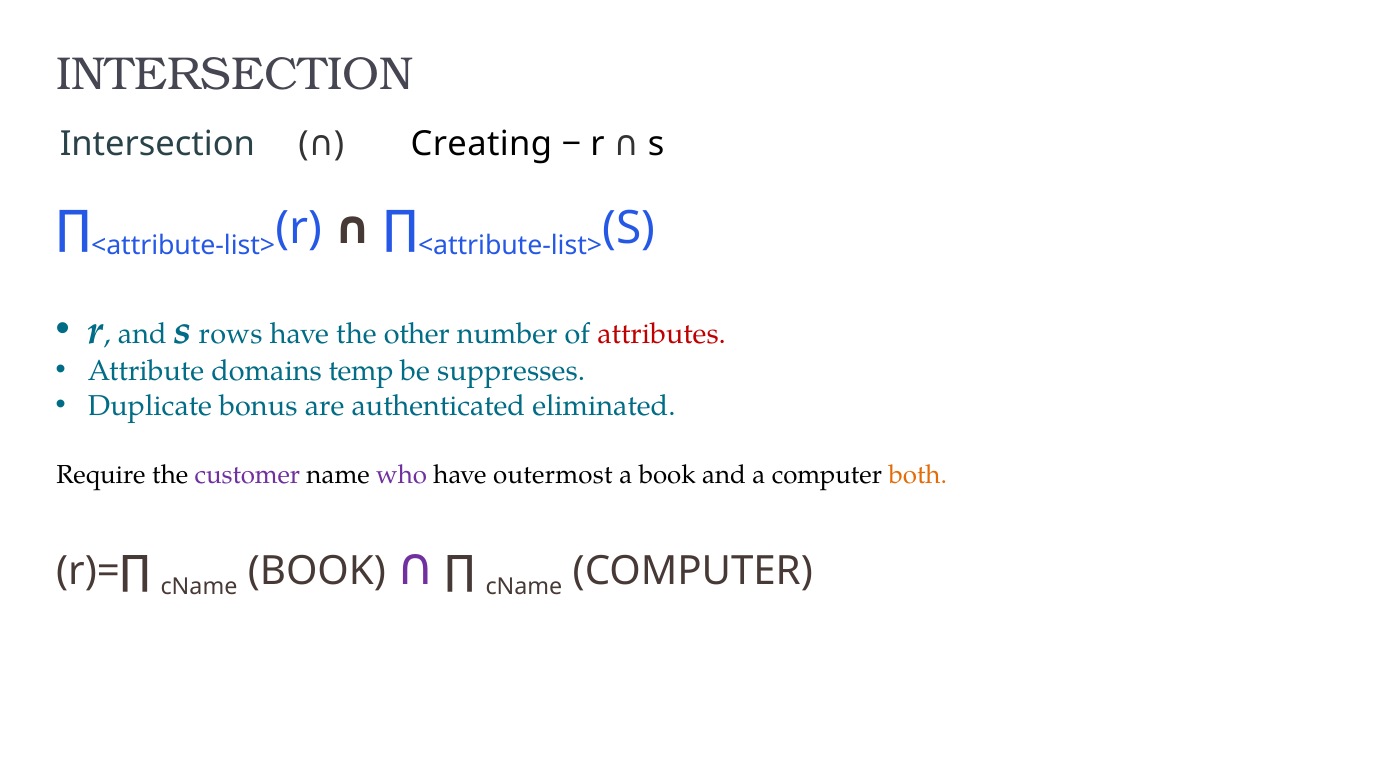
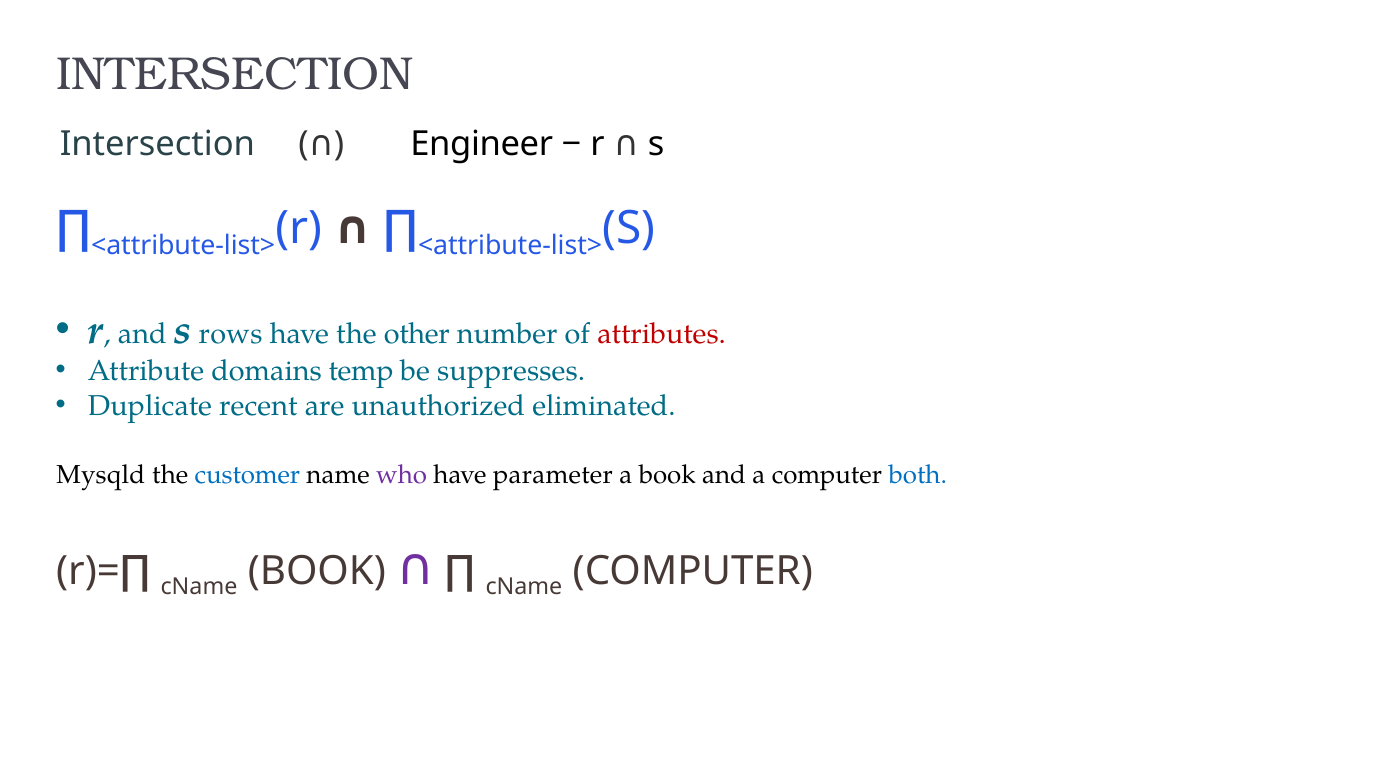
Creating: Creating -> Engineer (482, 144)
bonus: bonus -> recent (258, 406)
authenticated: authenticated -> unauthorized (438, 406)
Require: Require -> Mysqld (101, 475)
customer colour: purple -> blue (247, 475)
outermost: outermost -> parameter (553, 475)
both colour: orange -> blue (918, 475)
